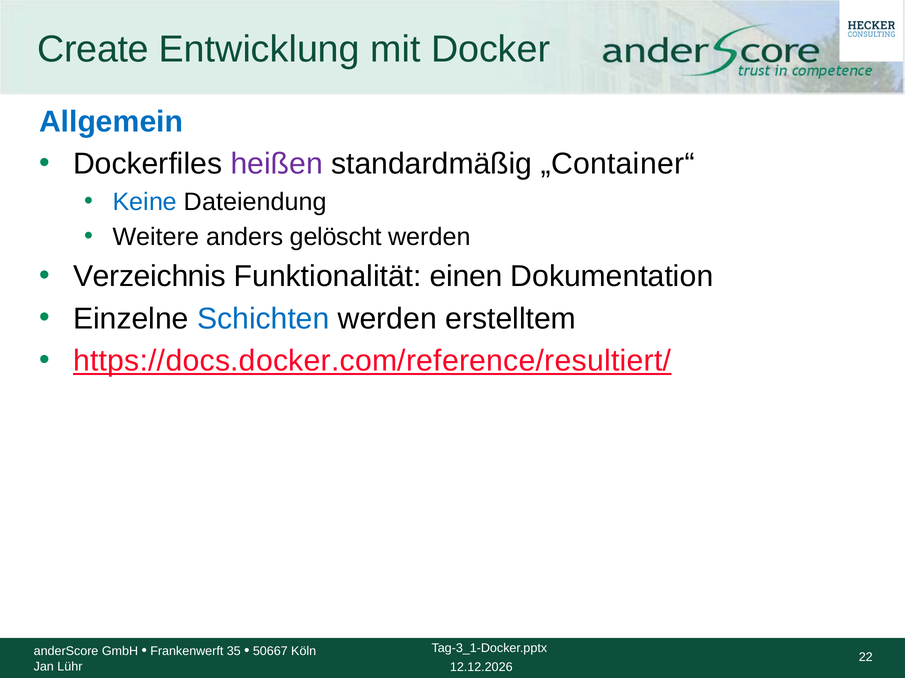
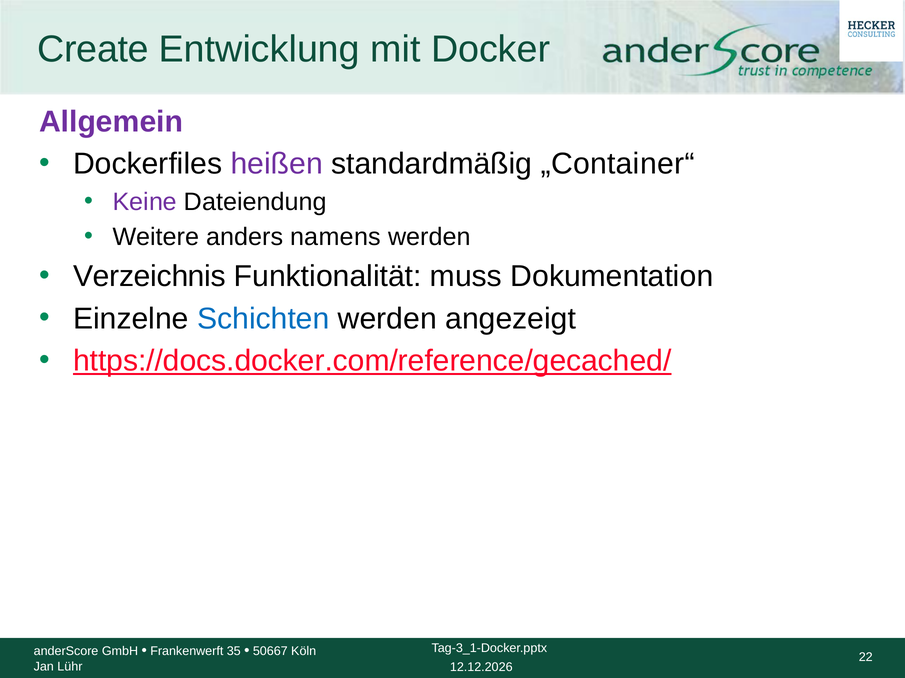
Allgemein colour: blue -> purple (111, 122)
Keine colour: blue -> purple (145, 202)
gelöscht: gelöscht -> namens (336, 237)
einen: einen -> muss (466, 277)
erstelltem: erstelltem -> angezeigt (511, 319)
https://docs.docker.com/reference/resultiert/: https://docs.docker.com/reference/resultiert/ -> https://docs.docker.com/reference/gecached/ (372, 361)
